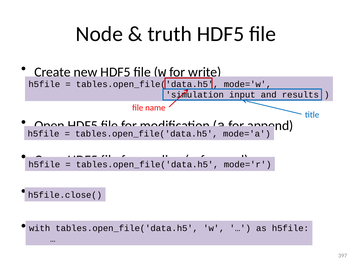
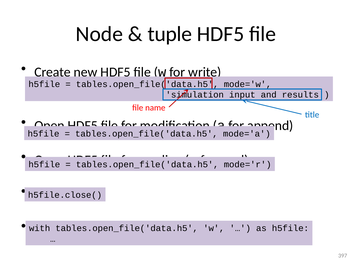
truth: truth -> tuple (170, 34)
